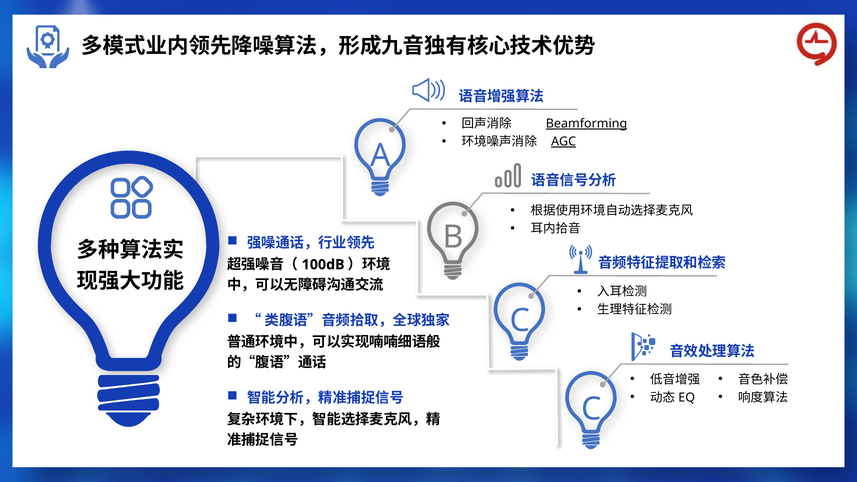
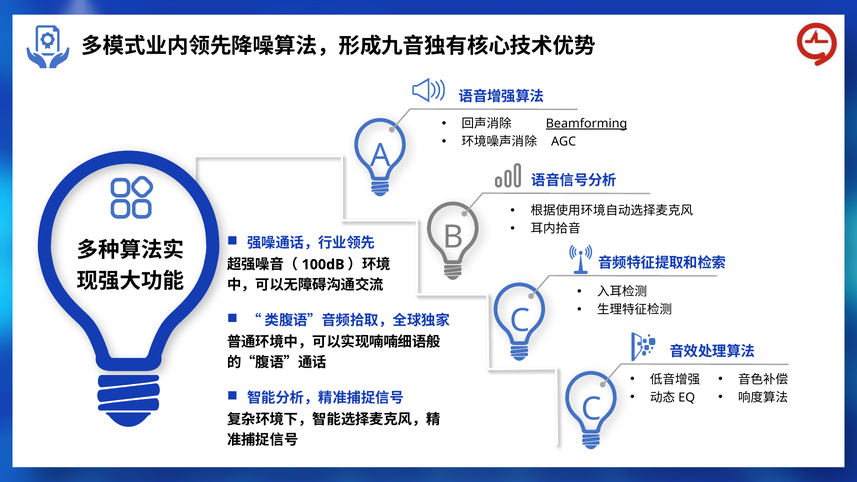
AGC underline: present -> none (564, 142)
